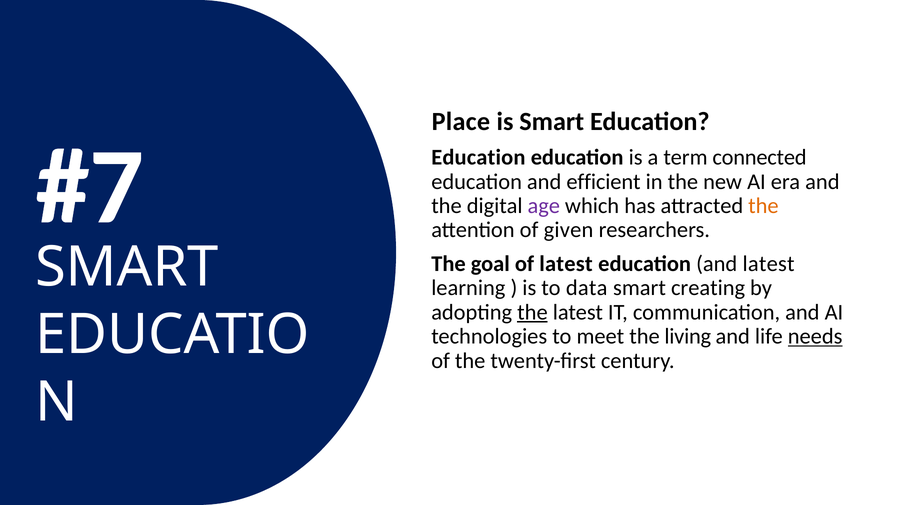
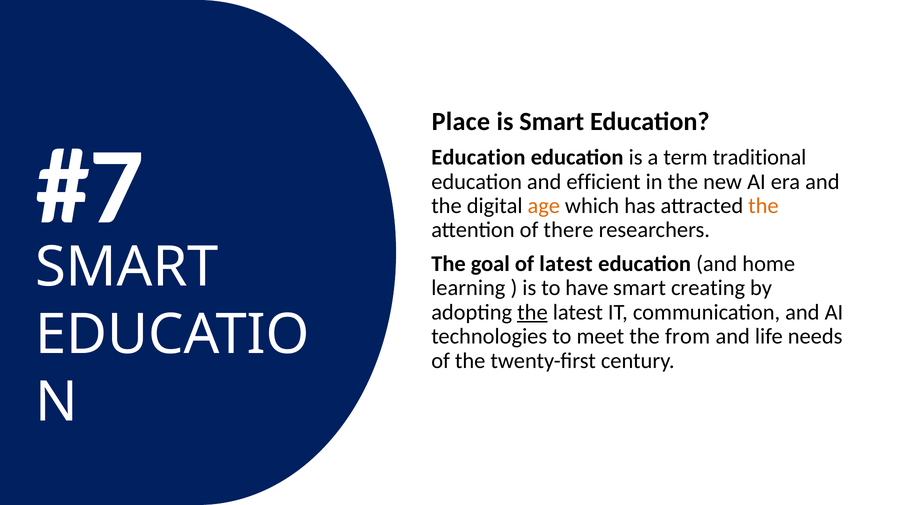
connected: connected -> traditional (759, 157)
age colour: purple -> orange (544, 206)
given: given -> there (569, 230)
and latest: latest -> home (769, 264)
data: data -> have (587, 288)
living: living -> from (688, 336)
needs underline: present -> none (815, 336)
